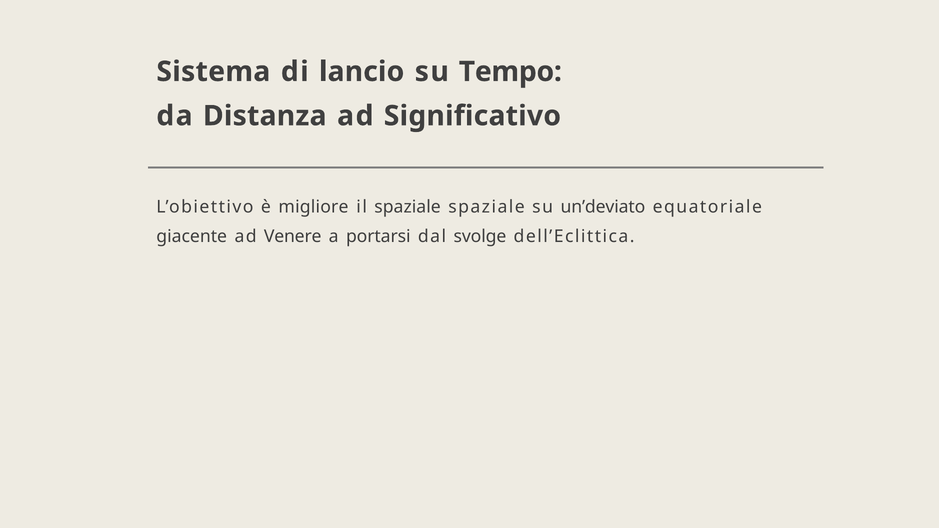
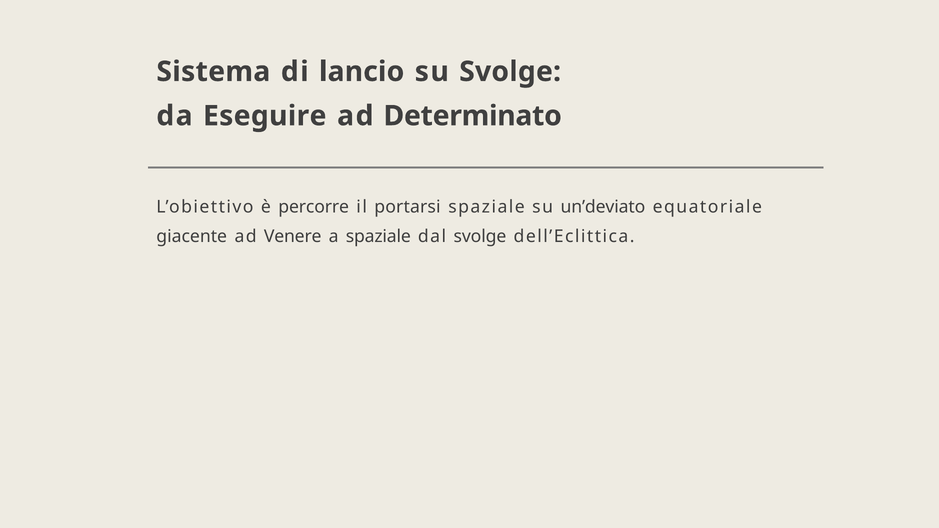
su Tempo: Tempo -> Svolge (510, 72)
Distanza: Distanza -> Eseguire (265, 116)
Significativo: Significativo -> Determinato (473, 116)
migliore: migliore -> percorre (314, 207)
il spaziale: spaziale -> portarsi (407, 207)
a portarsi: portarsi -> spaziale (378, 236)
